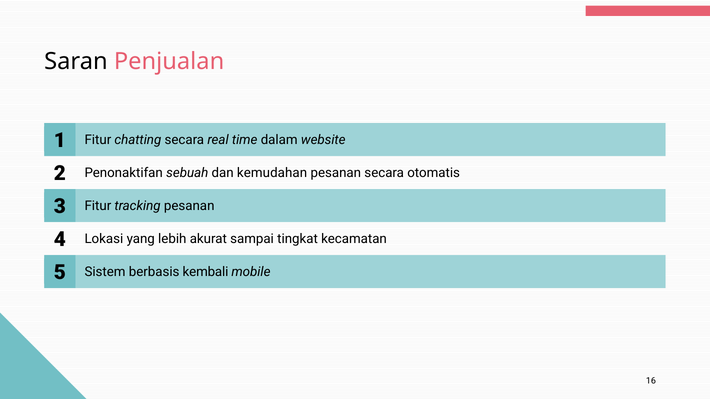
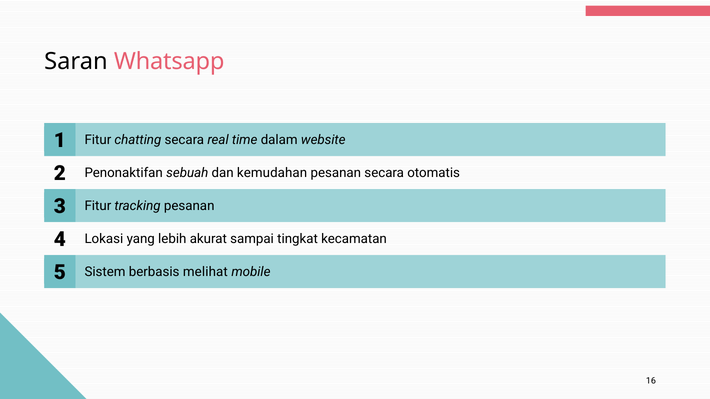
Penjualan: Penjualan -> Whatsapp (169, 62)
kembali: kembali -> melihat (205, 272)
